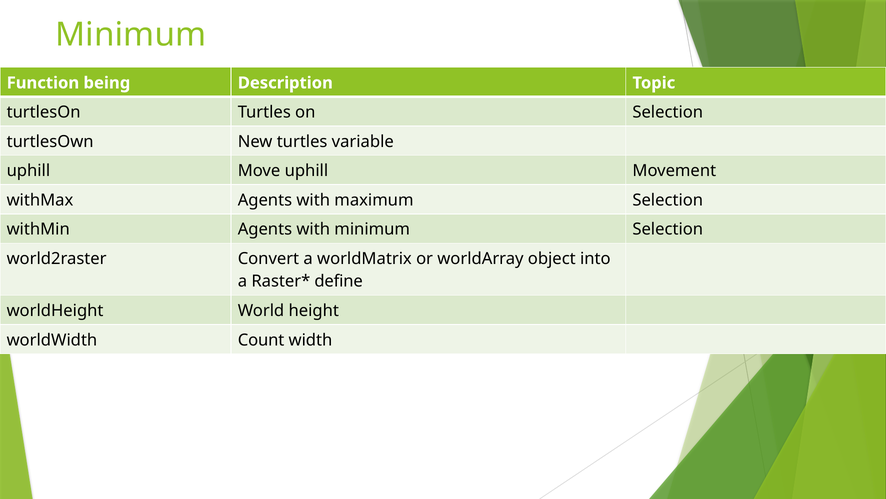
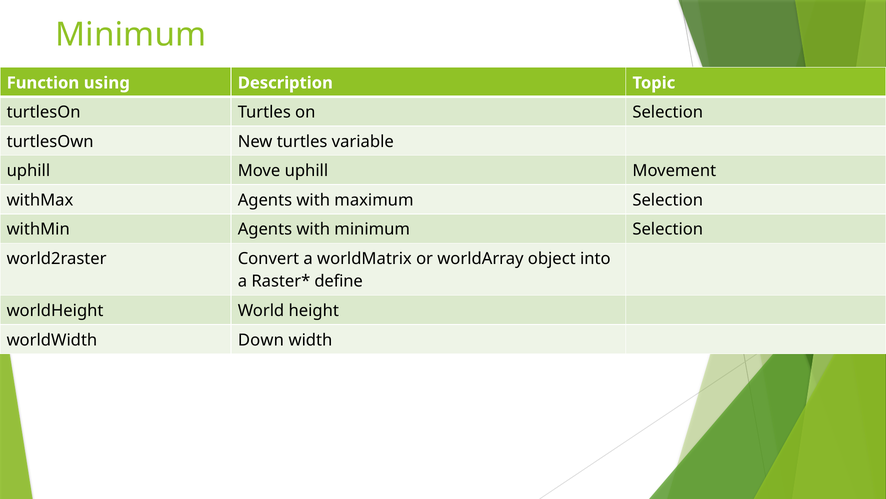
being: being -> using (107, 83)
Count: Count -> Down (261, 340)
